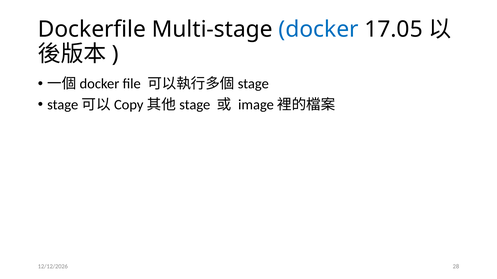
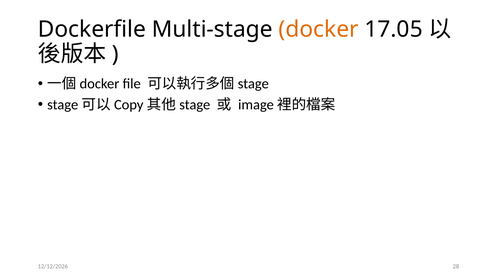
docker colour: blue -> orange (319, 29)
